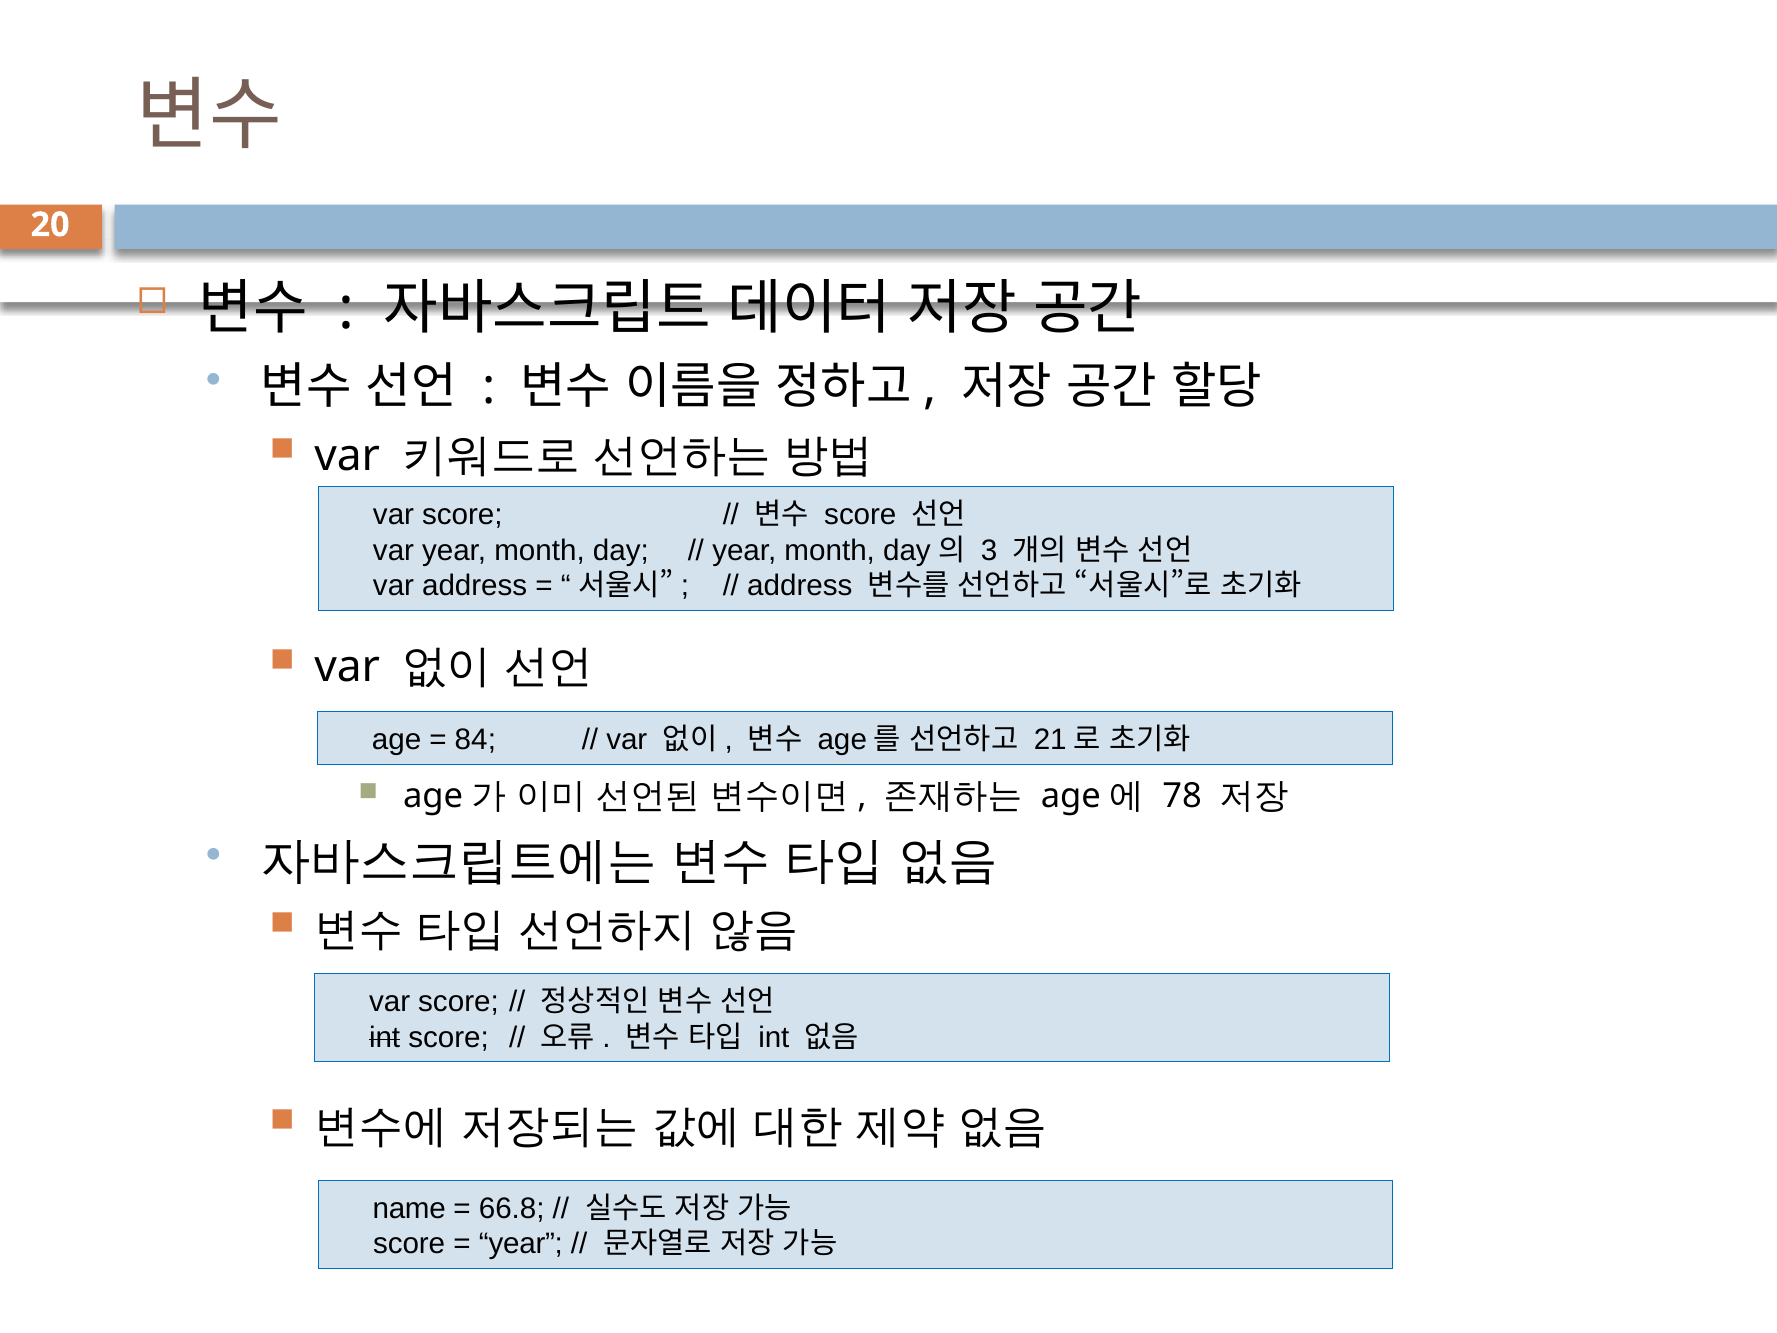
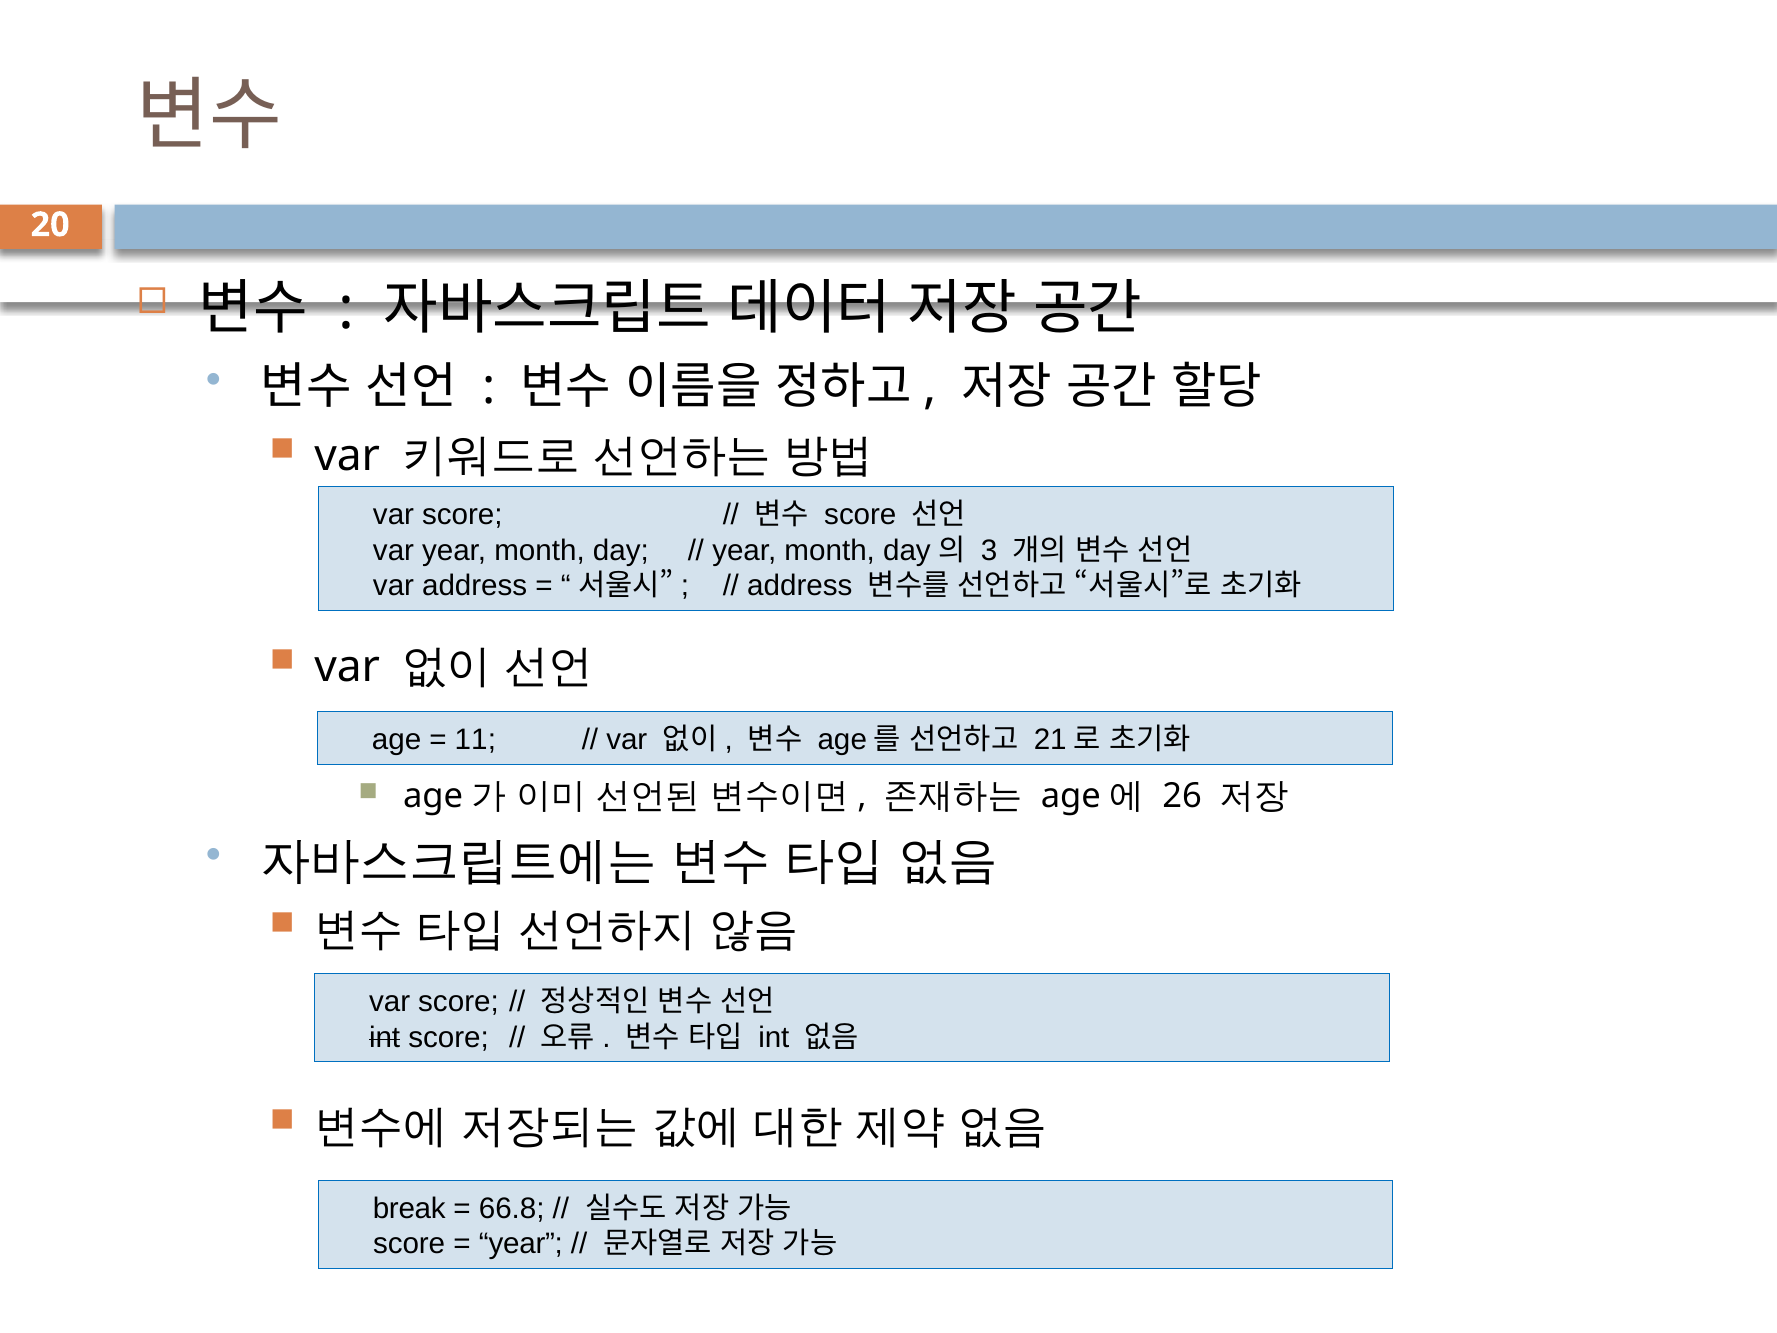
84: 84 -> 11 (475, 740)
78: 78 -> 26 (1182, 796)
name: name -> break (409, 1208)
